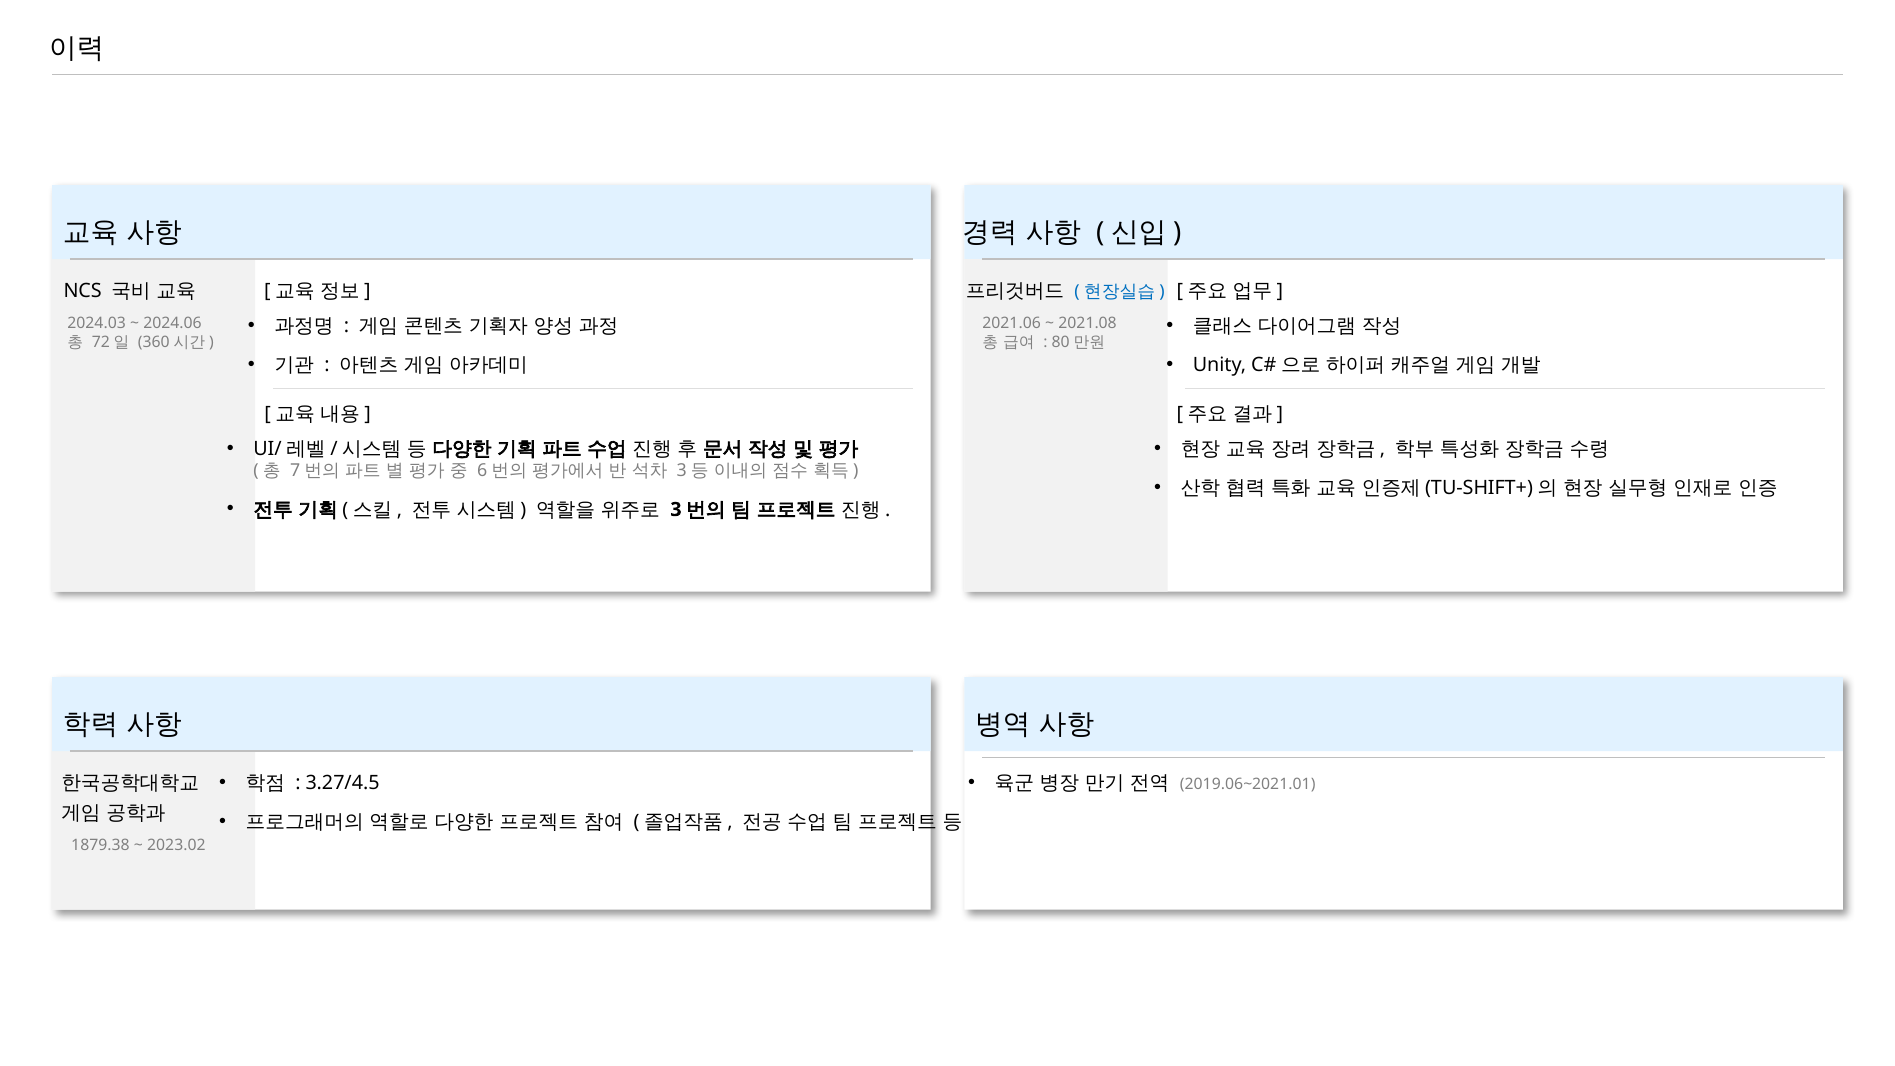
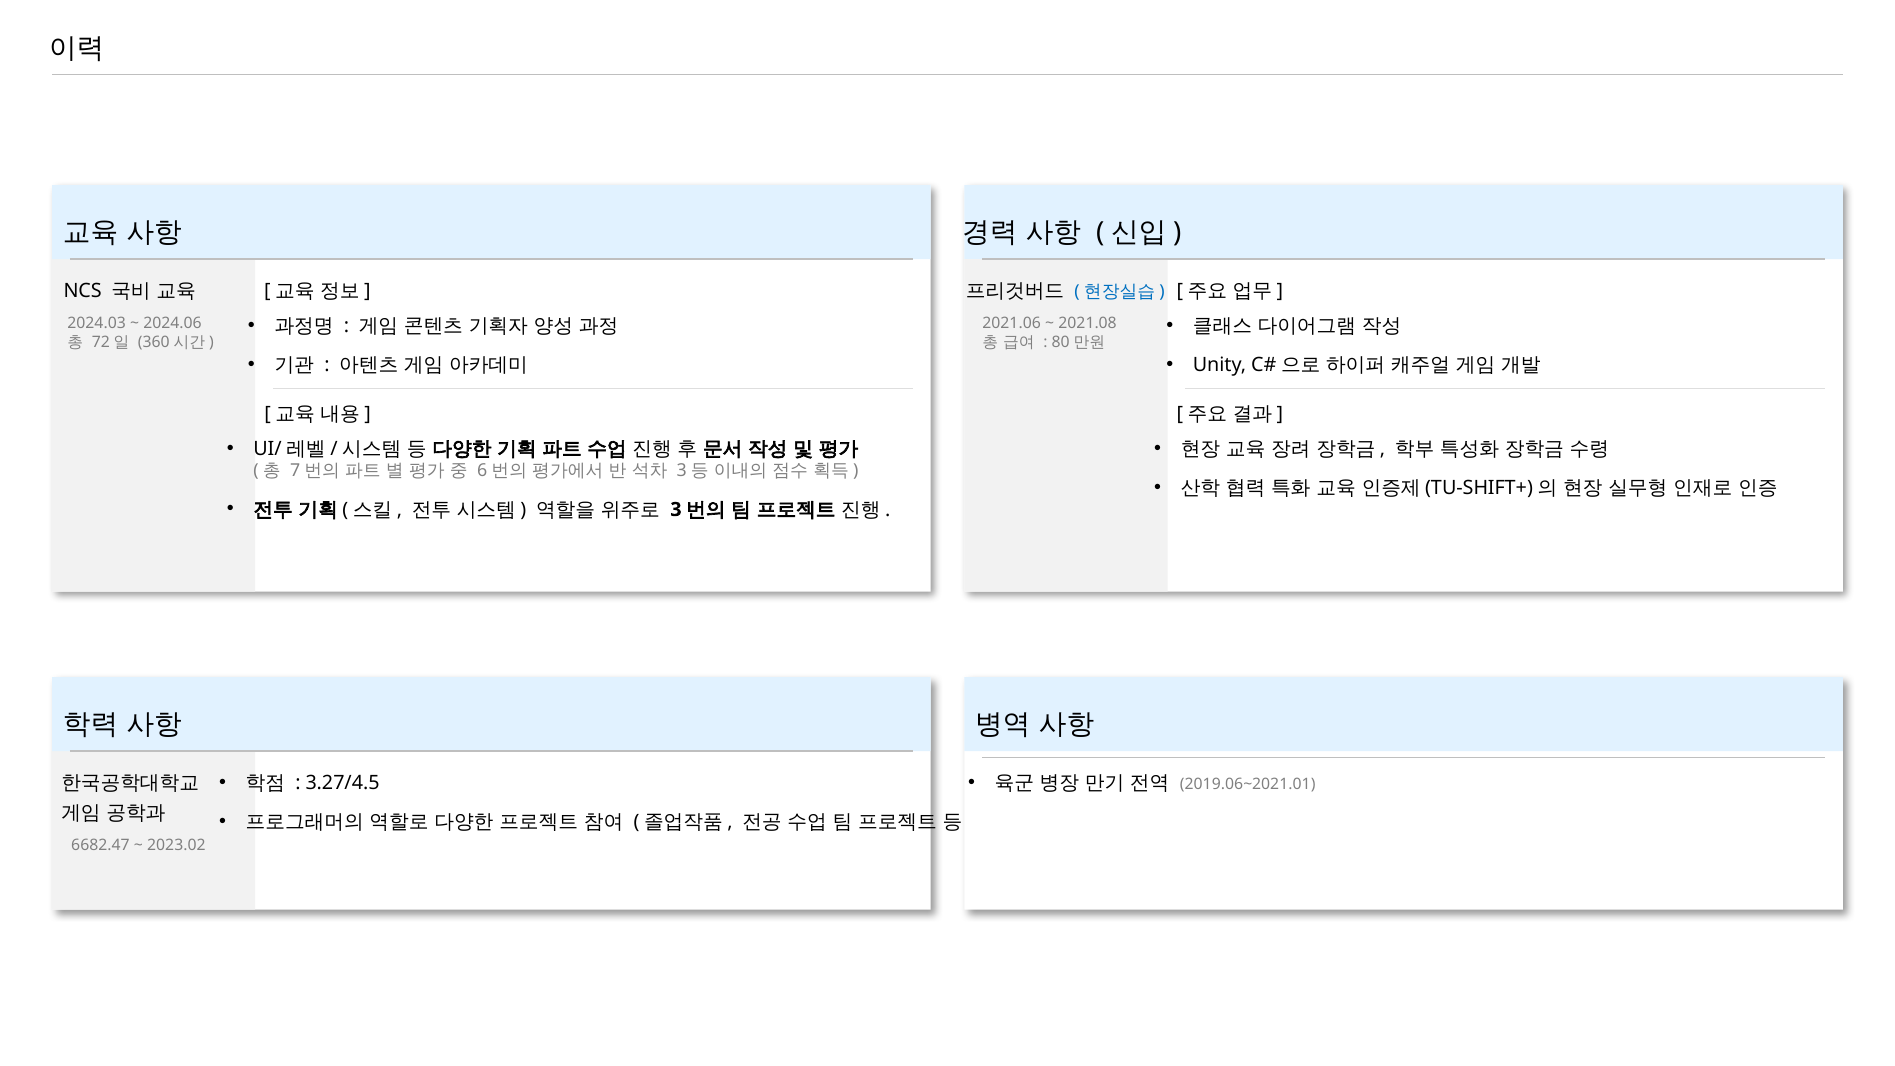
1879.38: 1879.38 -> 6682.47 (100, 845)
